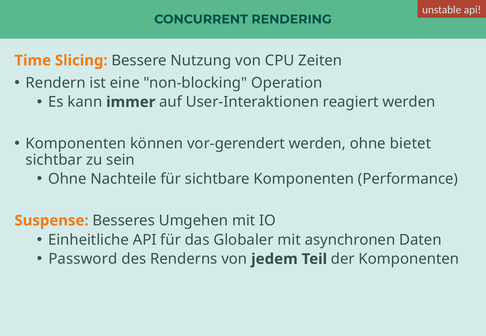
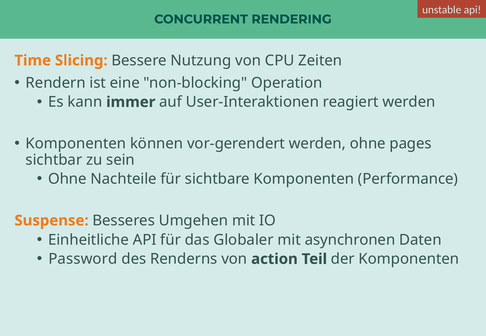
bietet: bietet -> pages (411, 144)
jedem: jedem -> action (274, 259)
